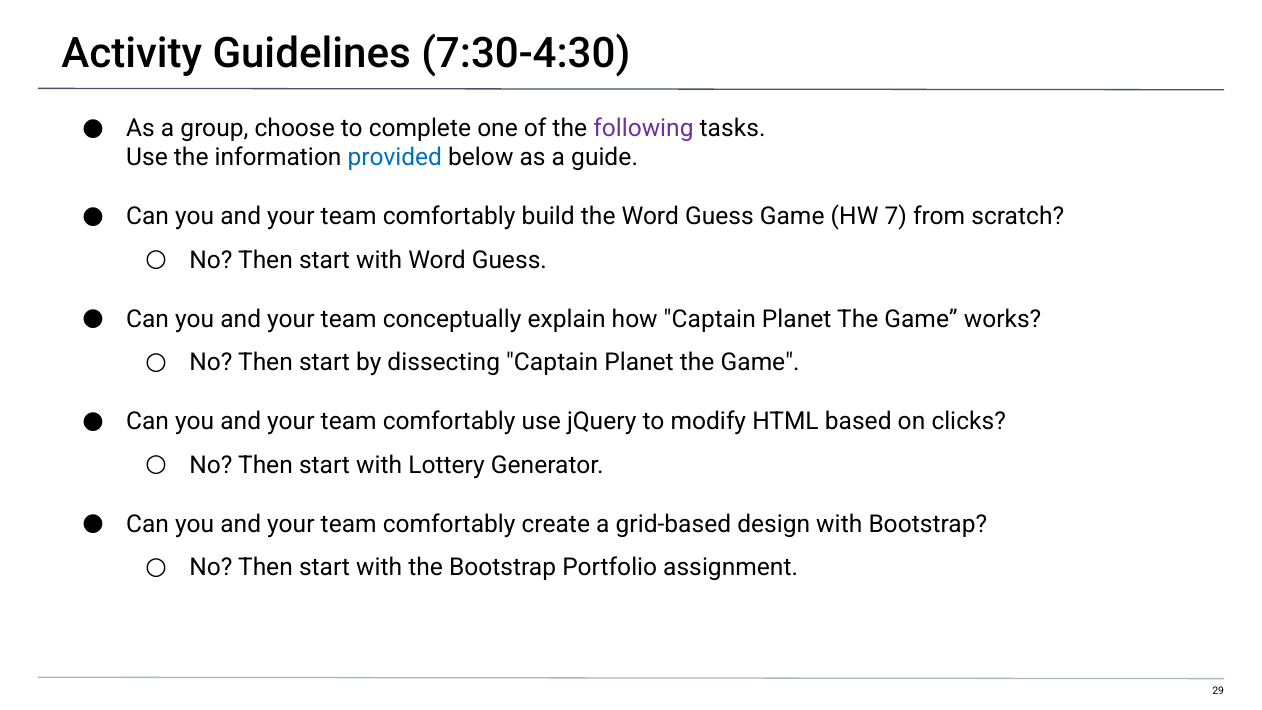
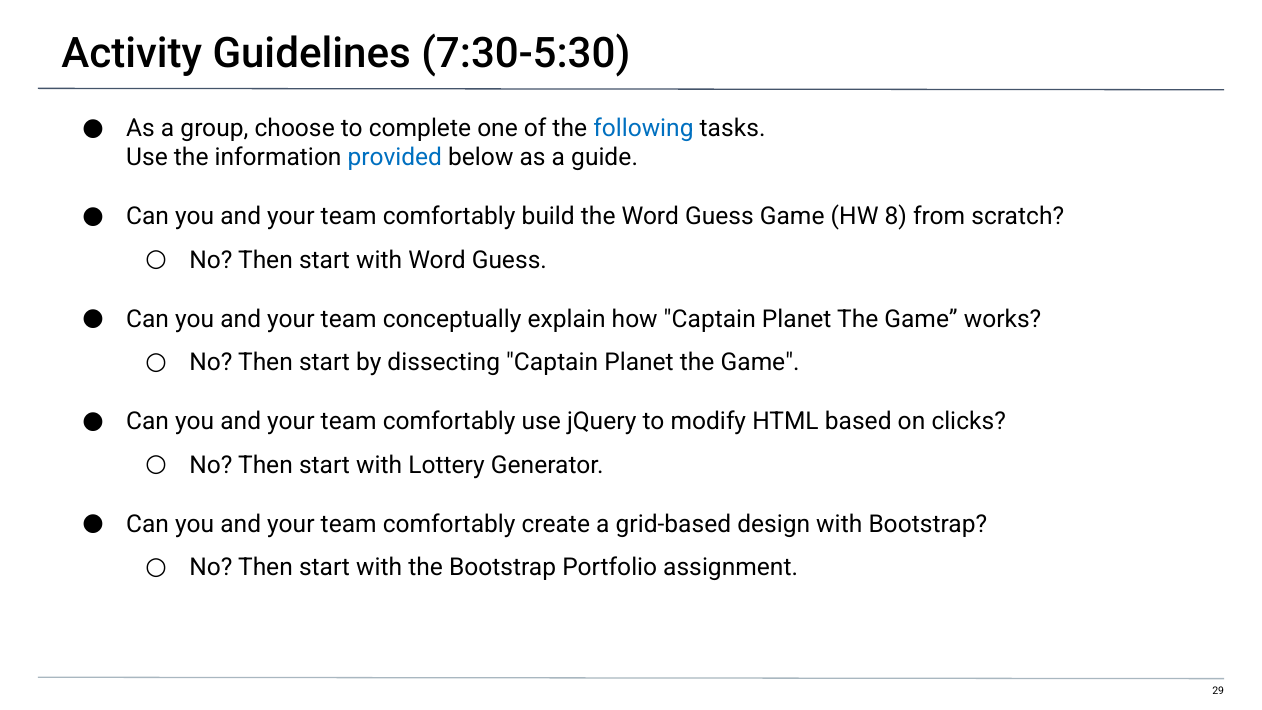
7:30-4:30: 7:30-4:30 -> 7:30-5:30 (526, 53)
following colour: purple -> blue (643, 128)
7: 7 -> 8 (896, 217)
